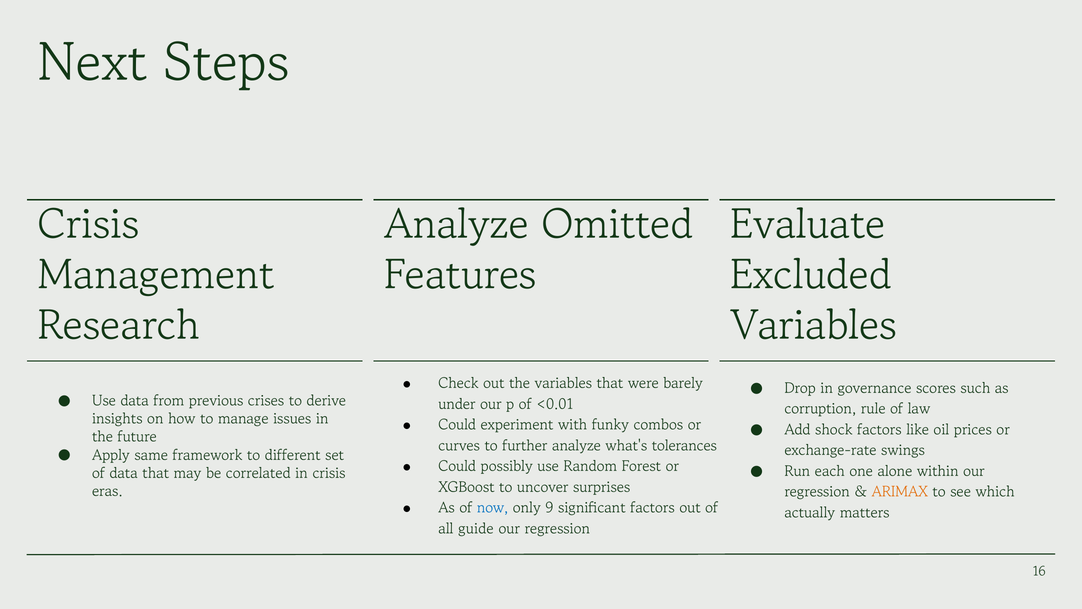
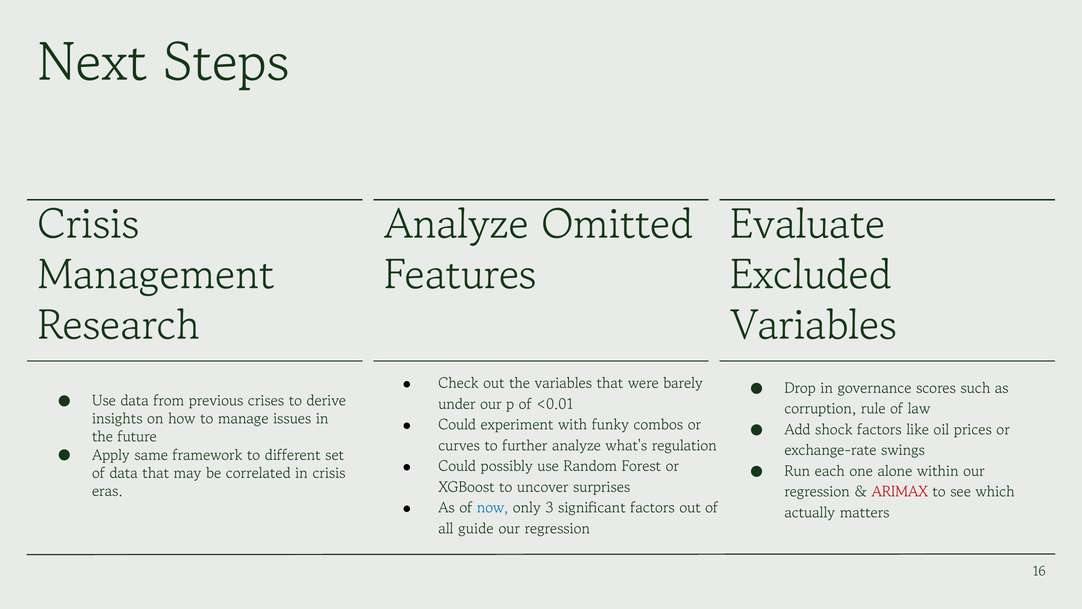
tolerances: tolerances -> regulation (684, 446)
ARIMAX colour: orange -> red (900, 493)
9: 9 -> 3 (549, 509)
